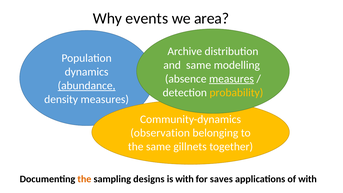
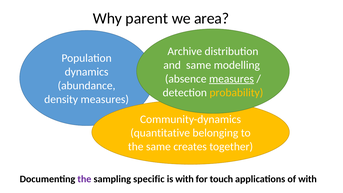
events: events -> parent (147, 19)
abundance underline: present -> none (87, 86)
observation: observation -> quantitative (160, 133)
gillnets: gillnets -> creates (190, 147)
the colour: orange -> purple (84, 179)
designs: designs -> specific (149, 179)
saves: saves -> touch (221, 179)
